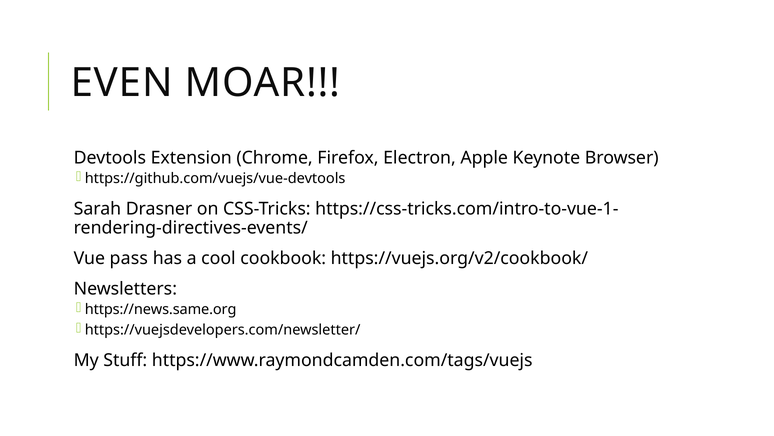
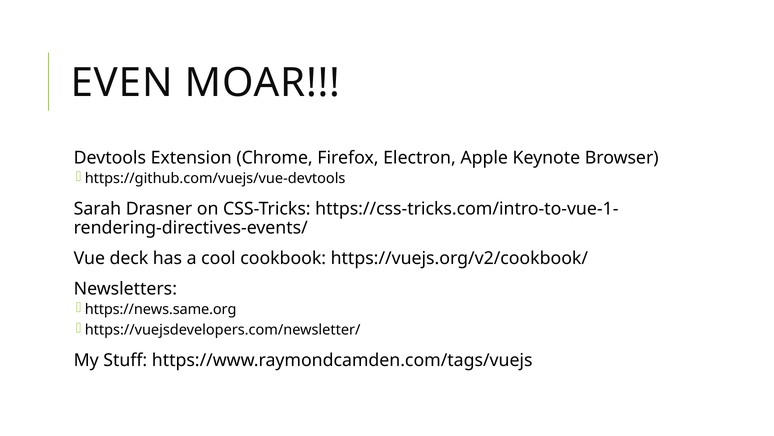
pass: pass -> deck (129, 258)
